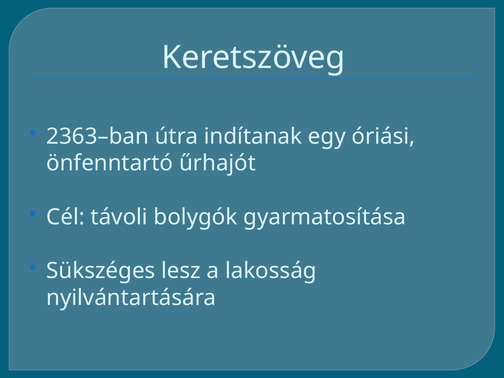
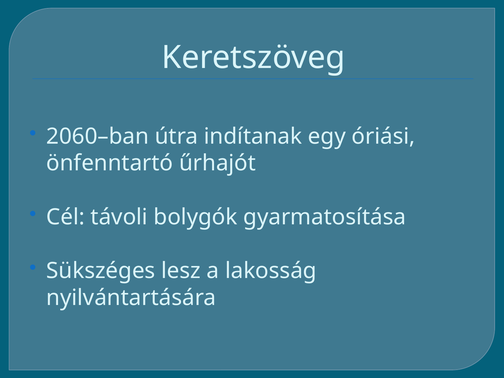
2363–ban: 2363–ban -> 2060–ban (98, 136)
